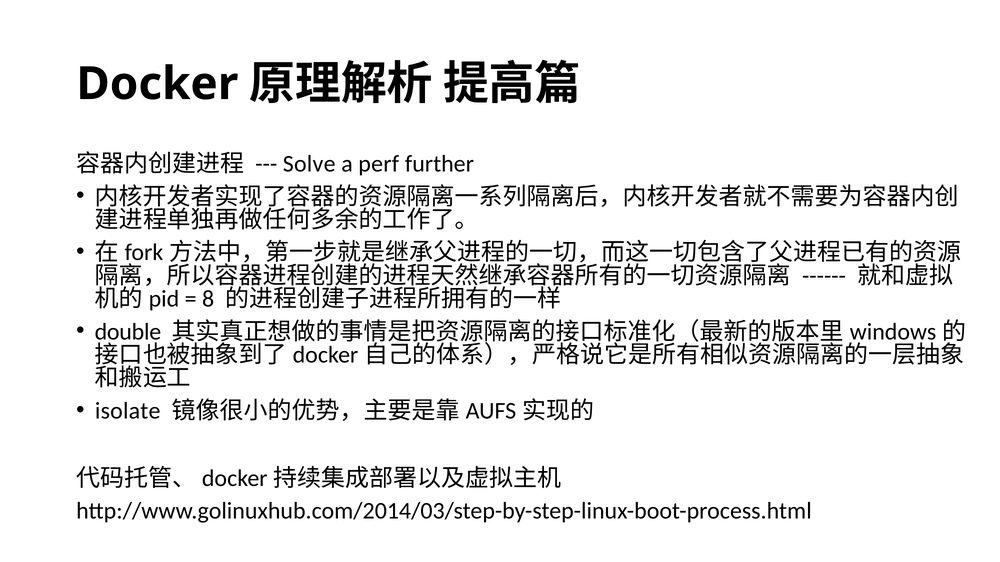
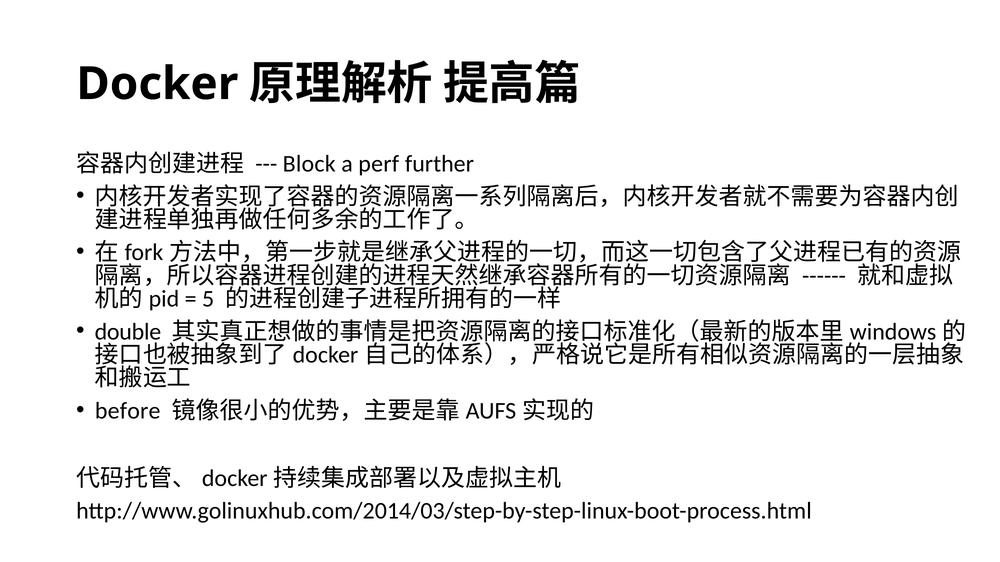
Solve: Solve -> Block (309, 164)
8: 8 -> 5 (208, 299)
isolate: isolate -> before (128, 411)
